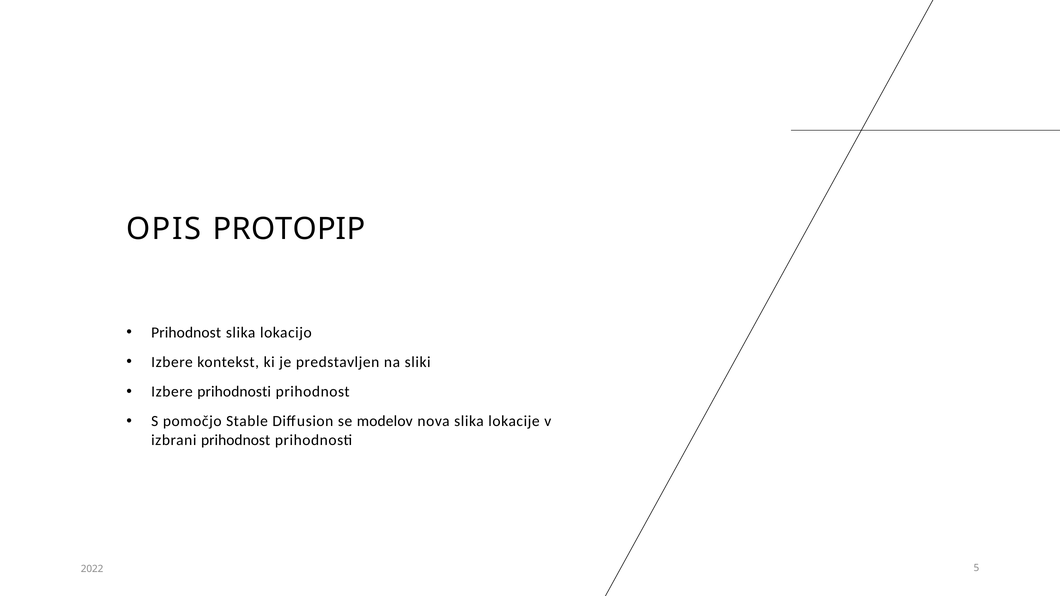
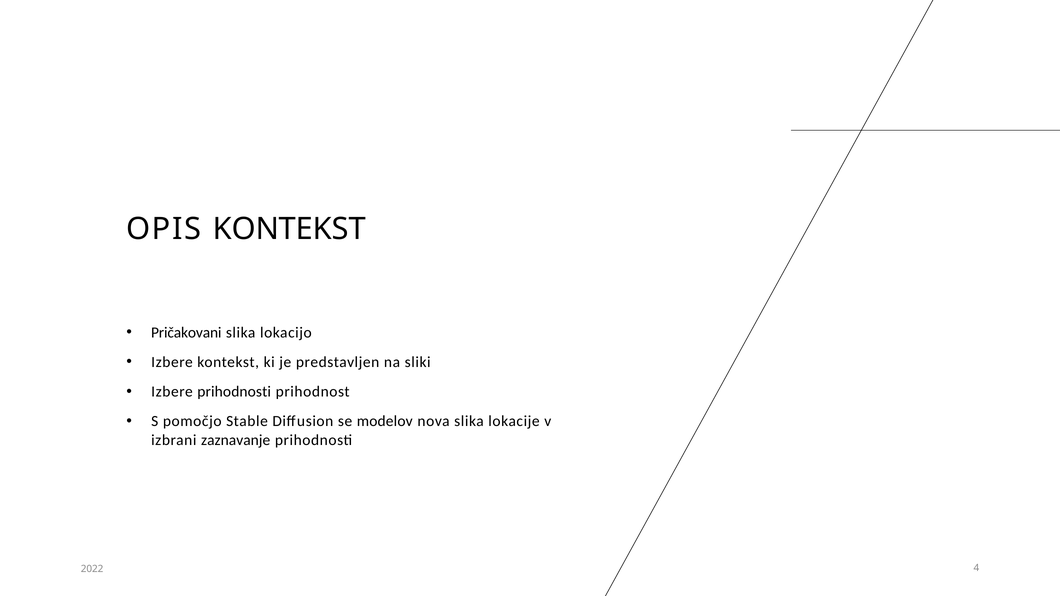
OPIS PROTOPIP: PROTOPIP -> KONTEKST (289, 229)
Prihodnost: Prihodnost -> Pričakovani (186, 333)
izbrani prihodnost: prihodnost -> zaznavanje (236, 440)
5: 5 -> 4 (976, 568)
